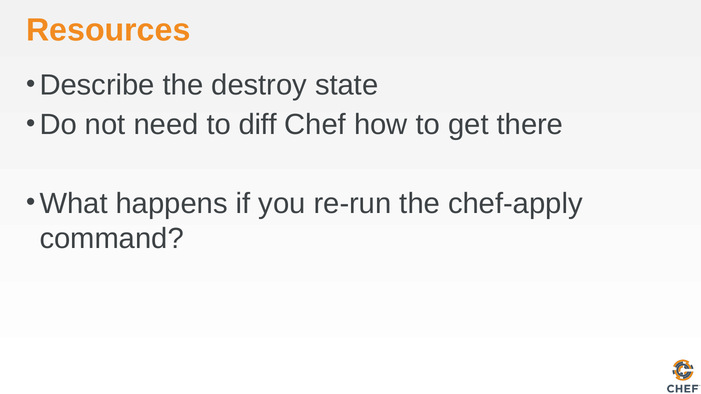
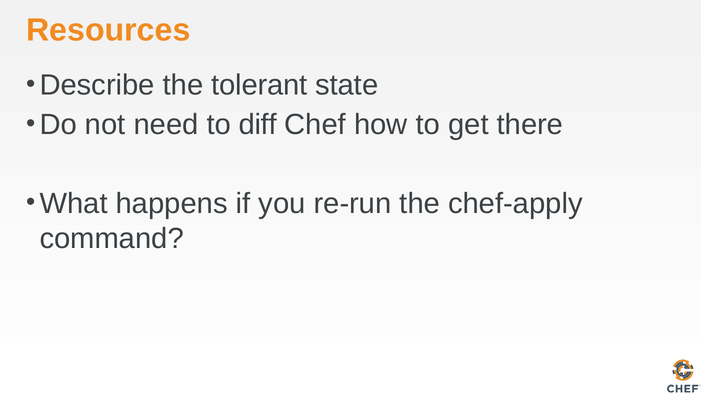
destroy: destroy -> tolerant (259, 85)
